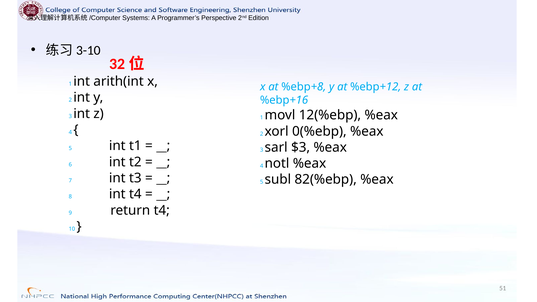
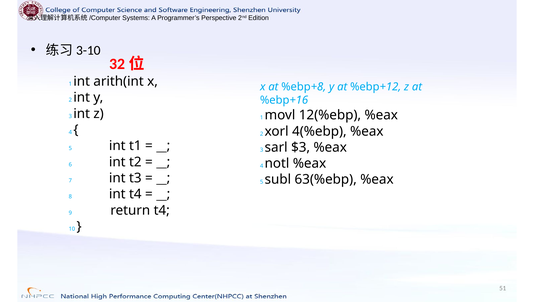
0(%ebp: 0(%ebp -> 4(%ebp (319, 131)
82(%ebp: 82(%ebp -> 63(%ebp (326, 180)
